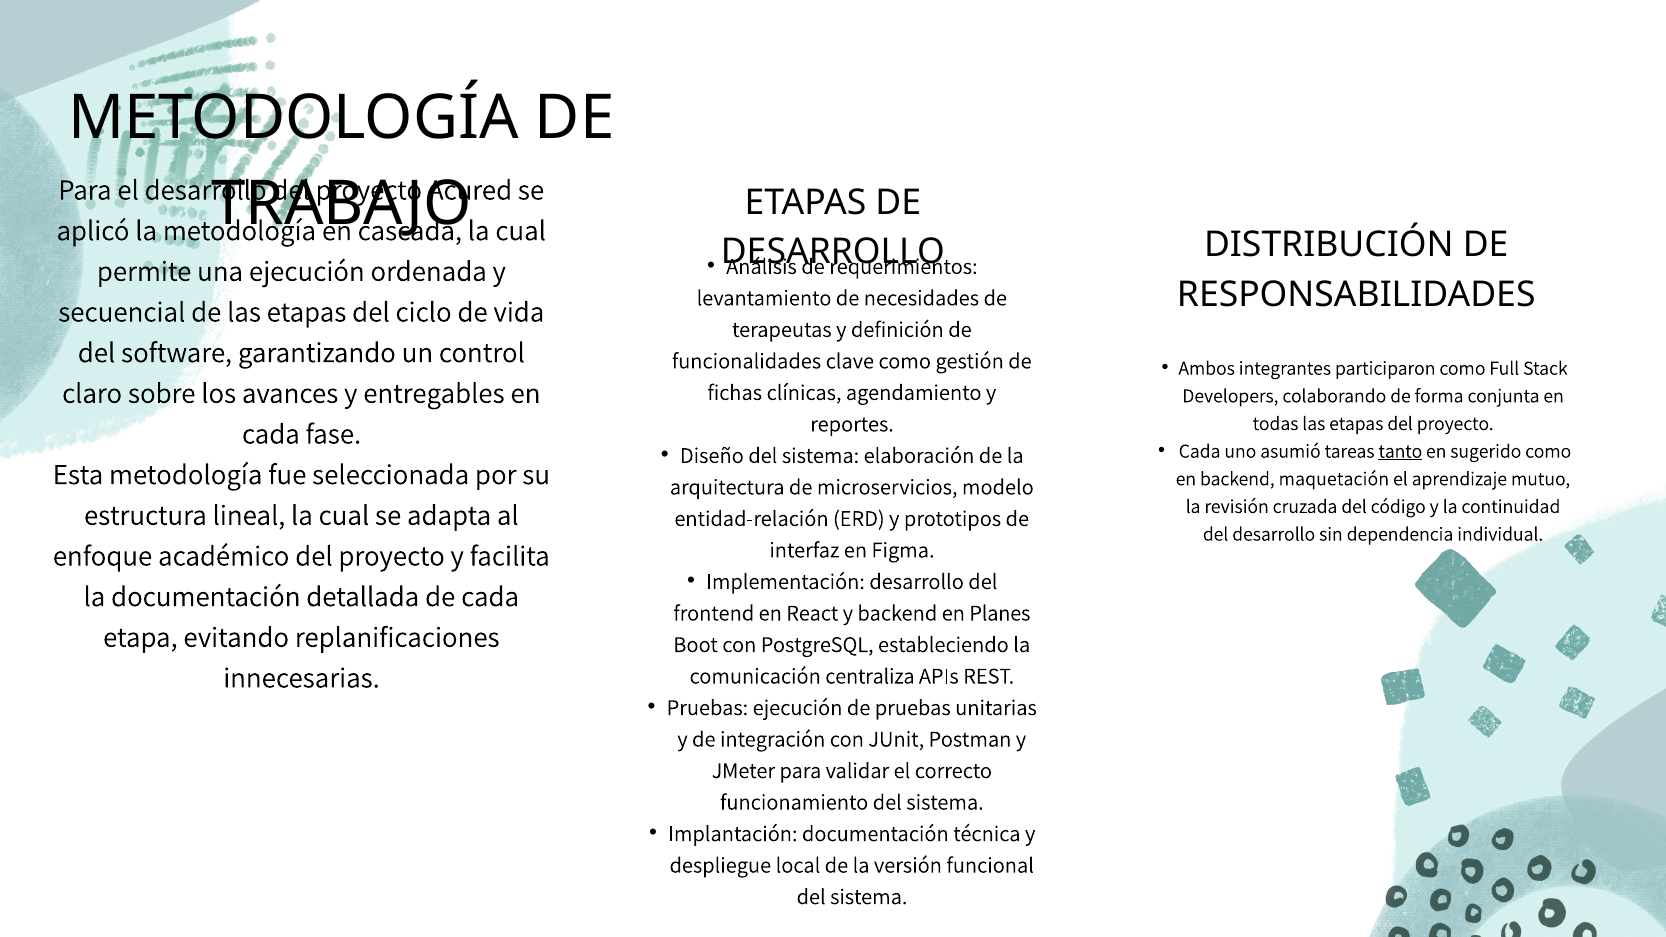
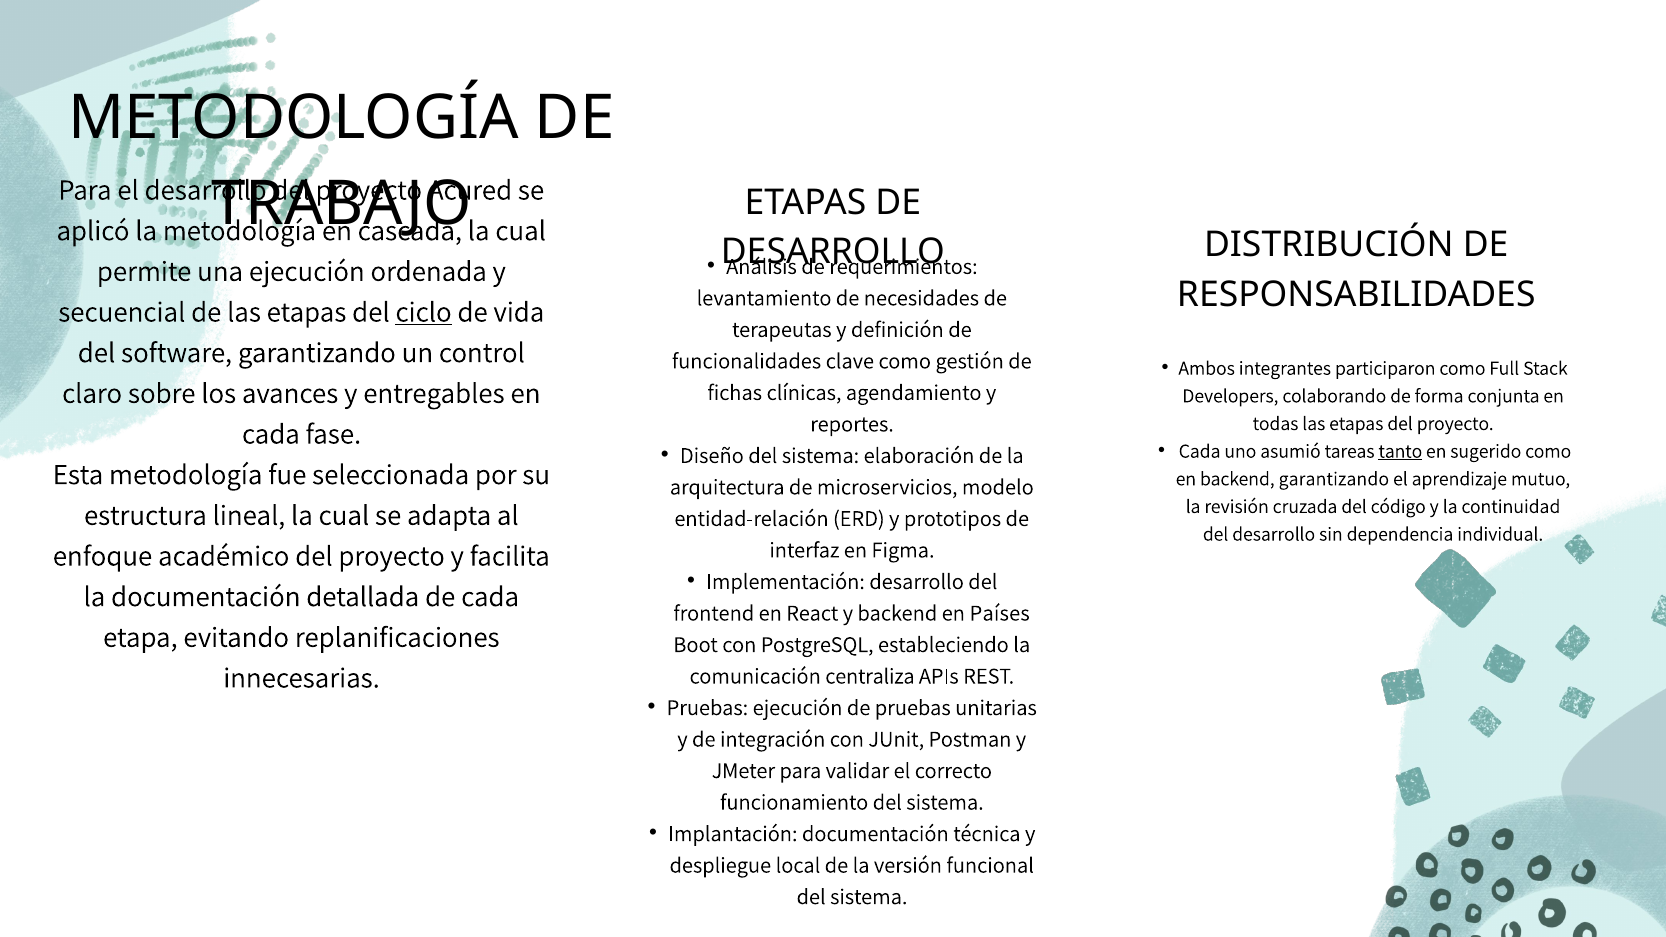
ciclo underline: none -> present (424, 312)
backend maquetación: maquetación -> garantizando (1334, 479)
Planes: Planes -> Países (1000, 613)
